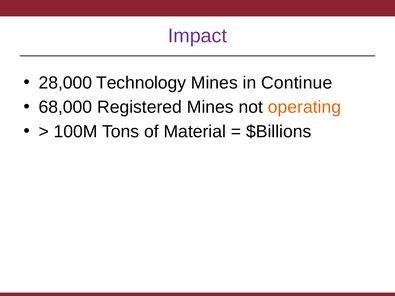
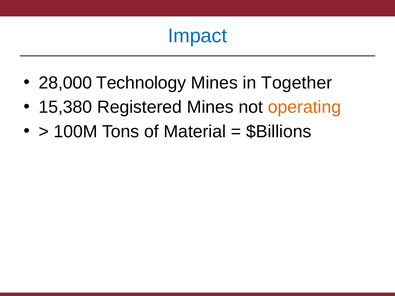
Impact colour: purple -> blue (197, 36)
Continue: Continue -> Together (297, 83)
68,000: 68,000 -> 15,380 (65, 107)
